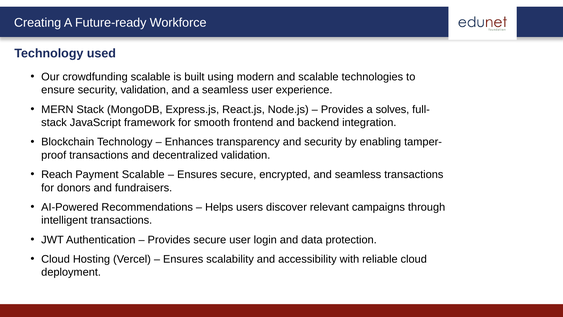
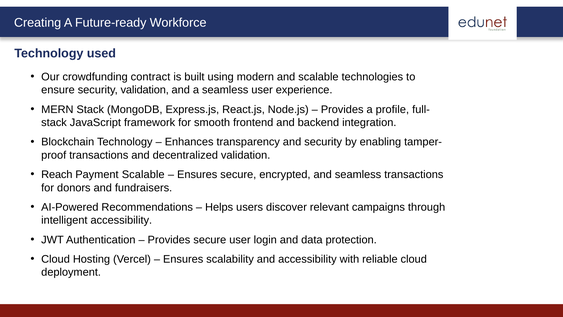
crowdfunding scalable: scalable -> contract (151, 77)
solves: solves -> profile (392, 109)
intelligent transactions: transactions -> accessibility (121, 220)
